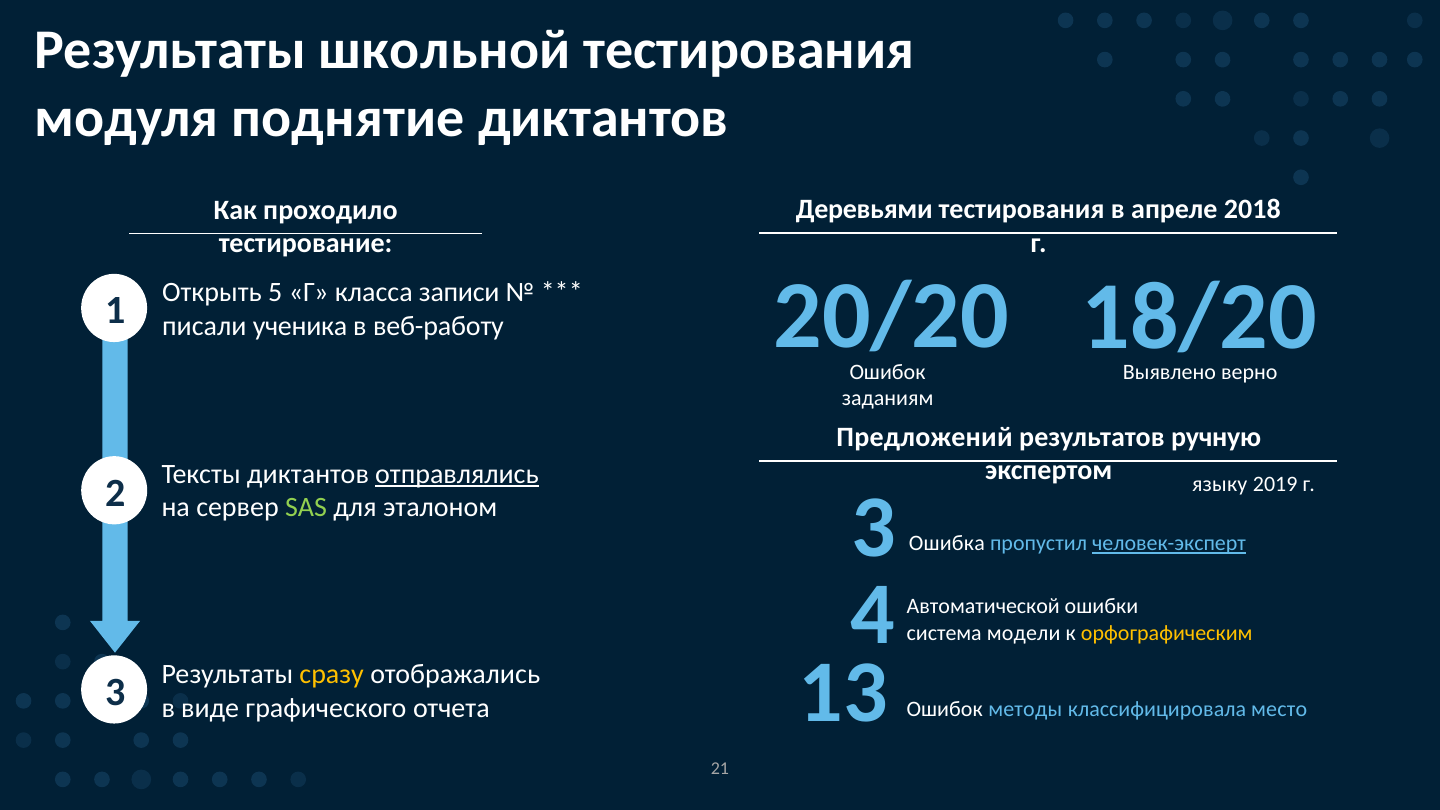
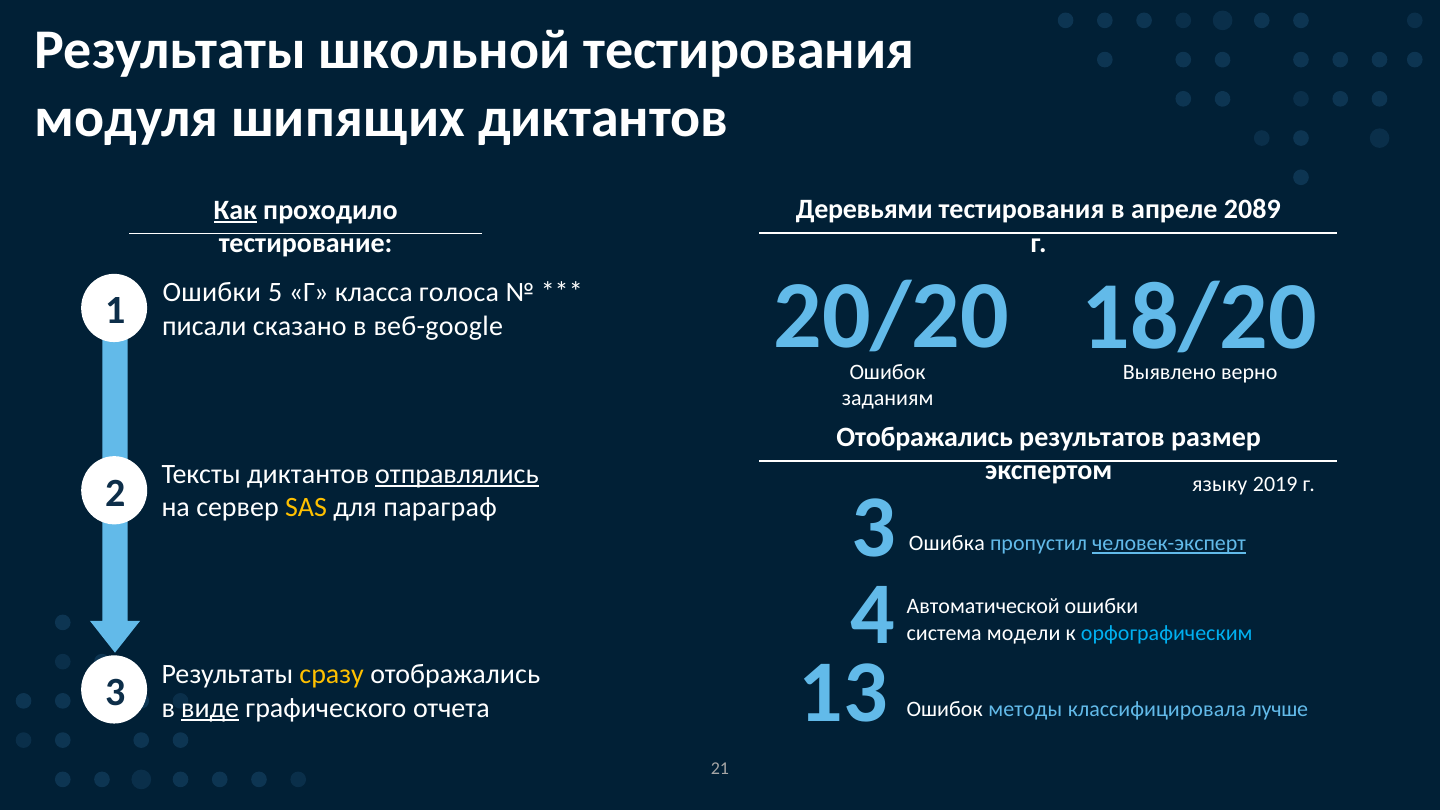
поднятие: поднятие -> шипящих (348, 118)
2018: 2018 -> 2089 (1252, 209)
Как underline: none -> present (235, 210)
Открыть: Открыть -> Ошибки (212, 293)
записи: записи -> голоса (459, 293)
ученика: ученика -> сказано (300, 326)
веб-работу: веб-работу -> веб-google (438, 326)
Предложений: Предложений -> Отображались (925, 437)
ручную: ручную -> размер (1216, 437)
SAS colour: light green -> yellow (306, 508)
эталоном: эталоном -> параграф (440, 508)
орфографическим colour: yellow -> light blue (1167, 633)
место: место -> лучше (1279, 709)
виде underline: none -> present (210, 708)
